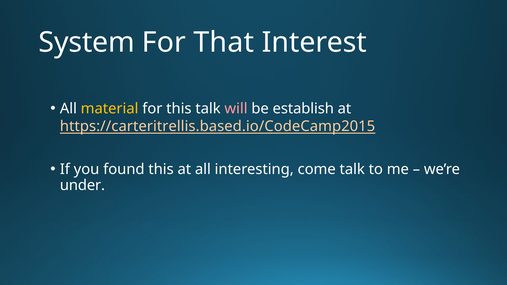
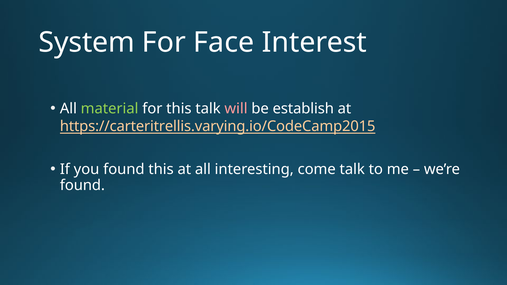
That: That -> Face (224, 43)
material colour: yellow -> light green (110, 109)
https://carteritrellis.based.io/CodeCamp2015: https://carteritrellis.based.io/CodeCamp2015 -> https://carteritrellis.varying.io/CodeCamp2015 (218, 126)
under: under -> found (82, 185)
